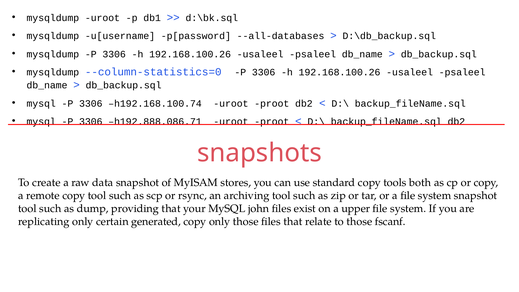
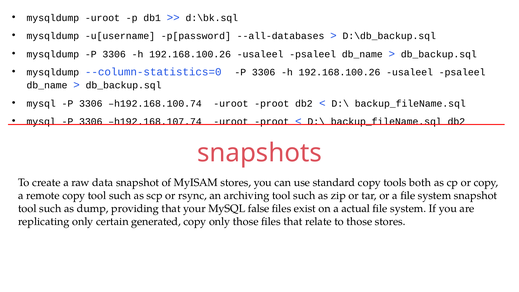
h192.888.086.71: h192.888.086.71 -> h192.168.107.74 (155, 122)
john: john -> false (259, 209)
upper: upper -> actual (356, 209)
those fscanf: fscanf -> stores (390, 222)
